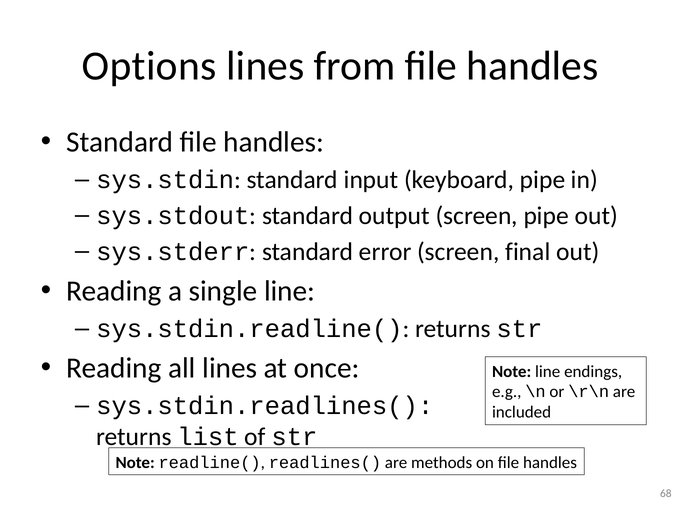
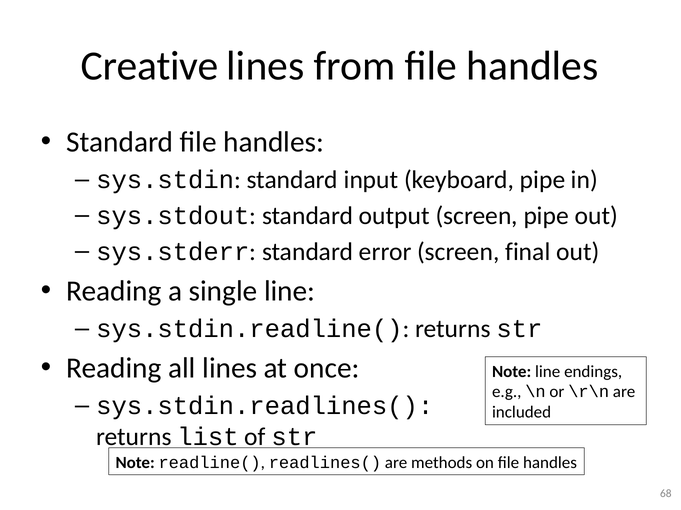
Options: Options -> Creative (150, 66)
